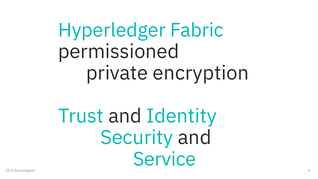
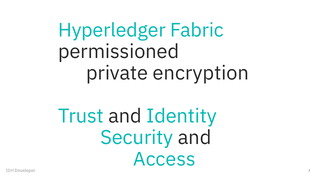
Service: Service -> Access (164, 159)
